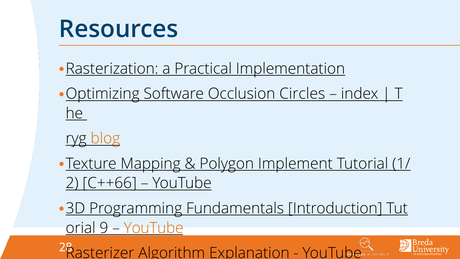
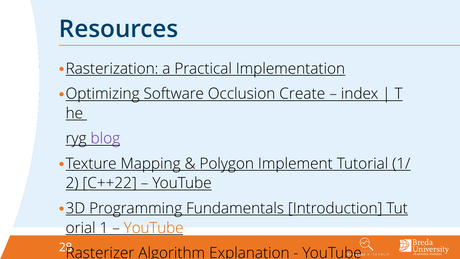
Circles: Circles -> Create (302, 94)
blog colour: orange -> purple (105, 138)
C++66: C++66 -> C++22 (110, 183)
9: 9 -> 1 (104, 228)
